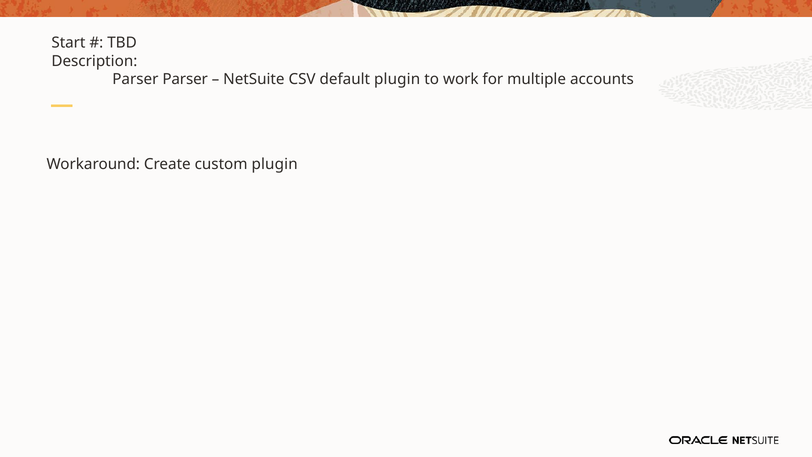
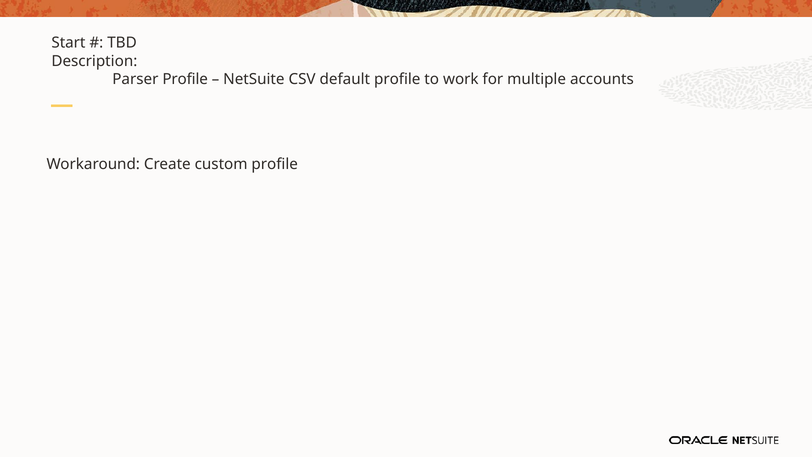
Parser Parser: Parser -> Profile (185, 79)
default plugin: plugin -> profile (397, 79)
custom plugin: plugin -> profile (275, 164)
